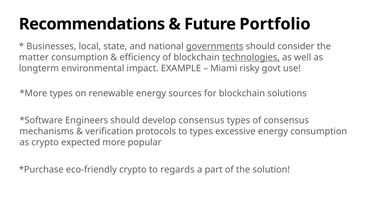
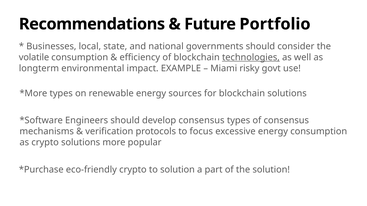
governments underline: present -> none (215, 46)
matter: matter -> volatile (34, 57)
to types: types -> focus (201, 132)
crypto expected: expected -> solutions (81, 143)
to regards: regards -> solution (177, 170)
